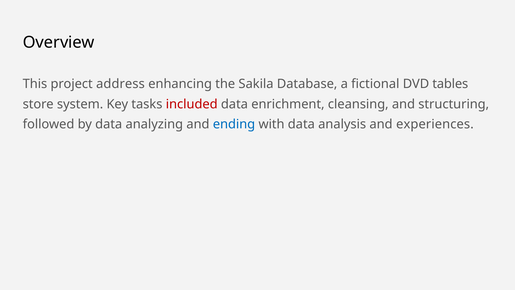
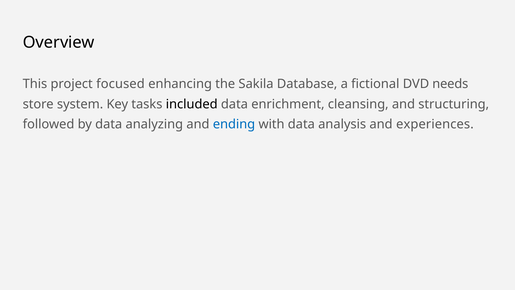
address: address -> focused (120, 84)
tables: tables -> needs (450, 84)
included colour: red -> black (192, 104)
